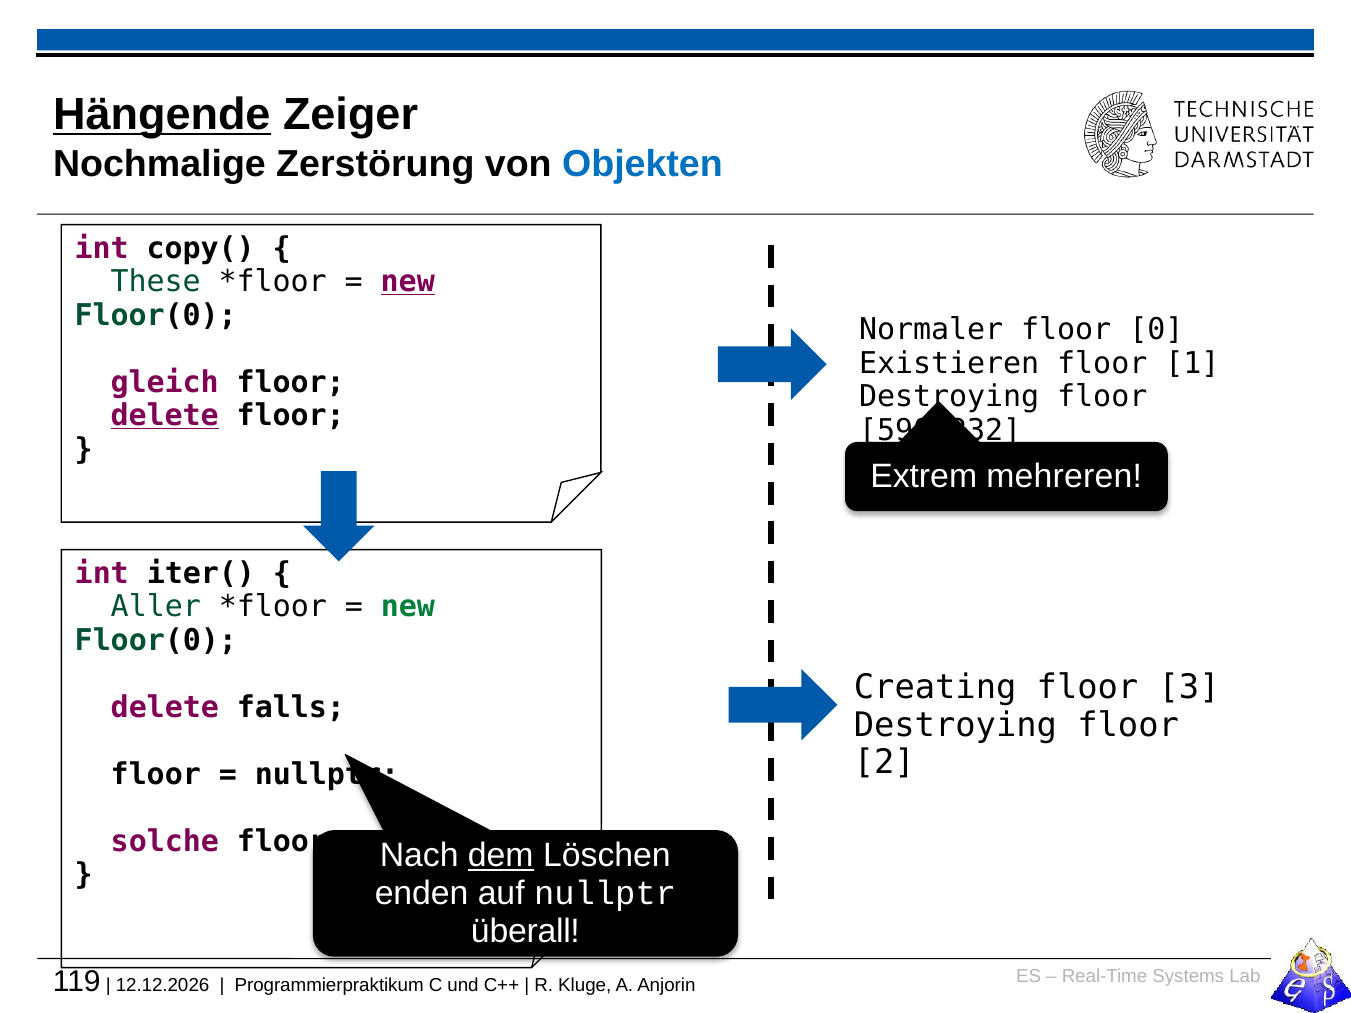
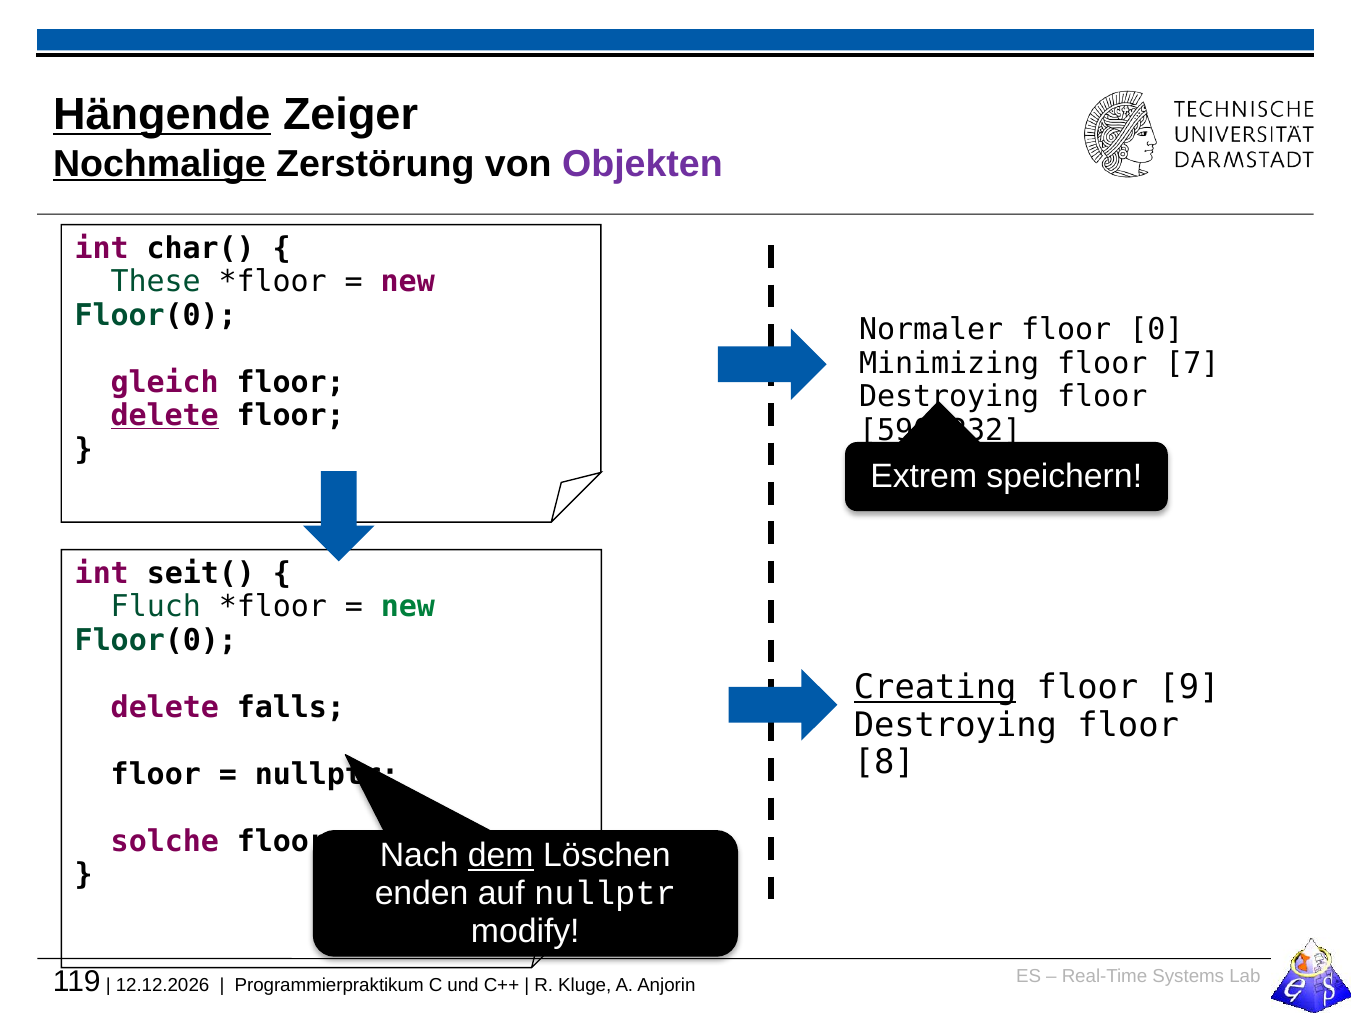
Nochmalige underline: none -> present (159, 164)
Objekten colour: blue -> purple (642, 164)
copy(: copy( -> char( (201, 248)
new underline: present -> none (408, 282)
Existieren: Existieren -> Minimizing (949, 363)
1: 1 -> 7 (1192, 363)
mehreren: mehreren -> speichern (1064, 477)
iter(: iter( -> seit( (201, 573)
Aller: Aller -> Fluch (156, 607)
Creating underline: none -> present (935, 687)
3: 3 -> 9 (1189, 687)
2: 2 -> 8 (884, 763)
überall: überall -> modify (525, 931)
